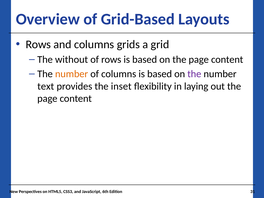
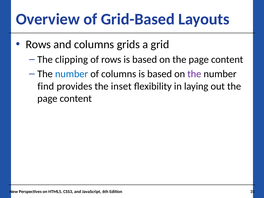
without: without -> clipping (72, 60)
number colour: orange -> blue (72, 74)
text: text -> find (46, 86)
